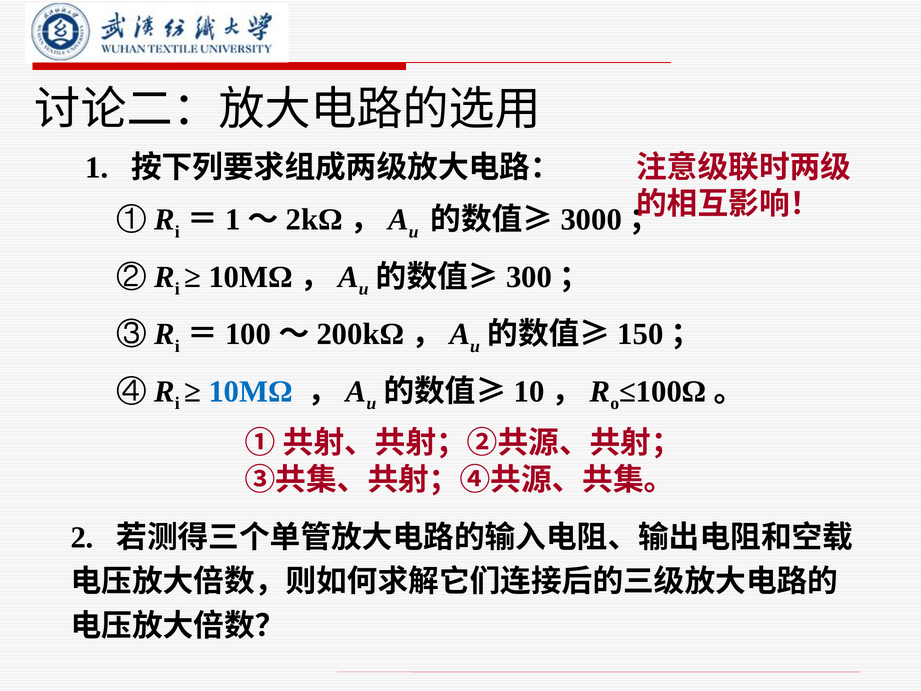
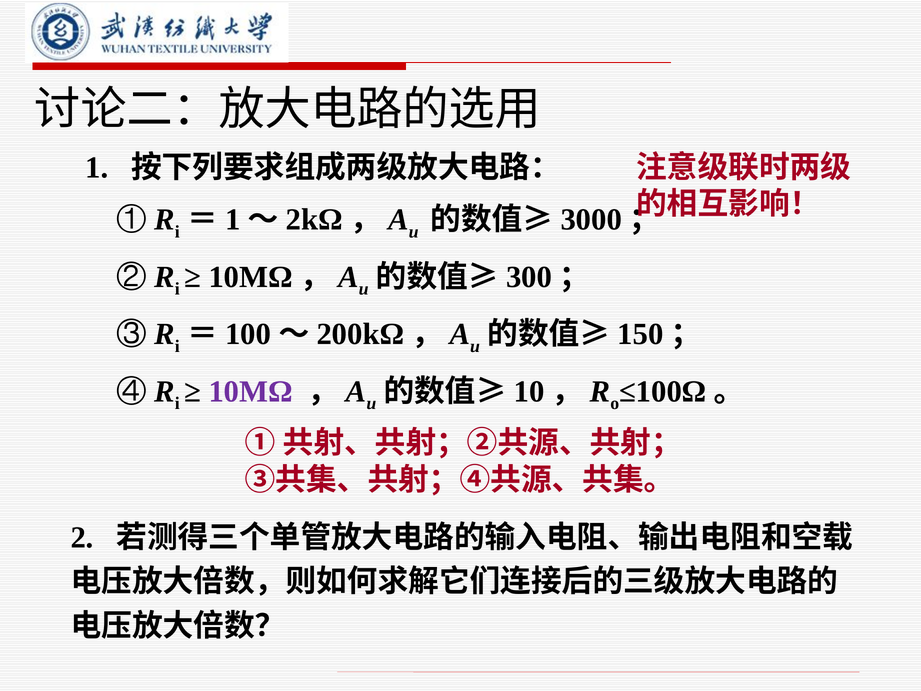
10MΩ colour: blue -> purple (251, 391)
